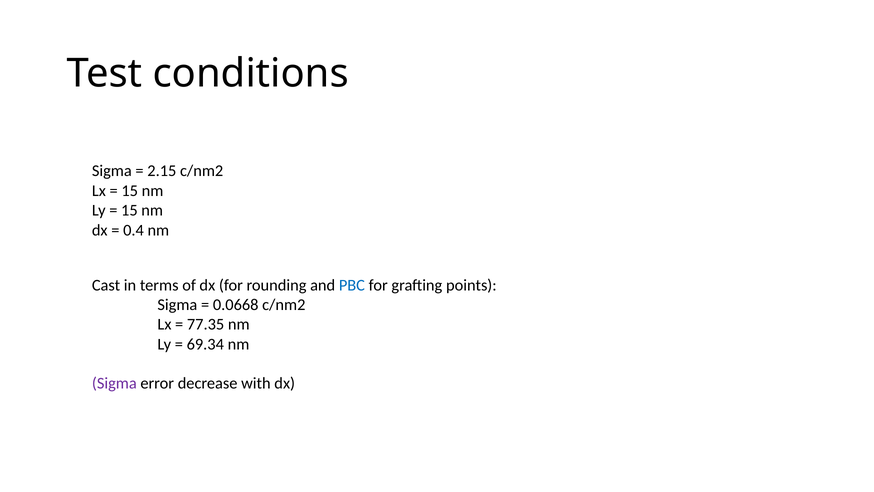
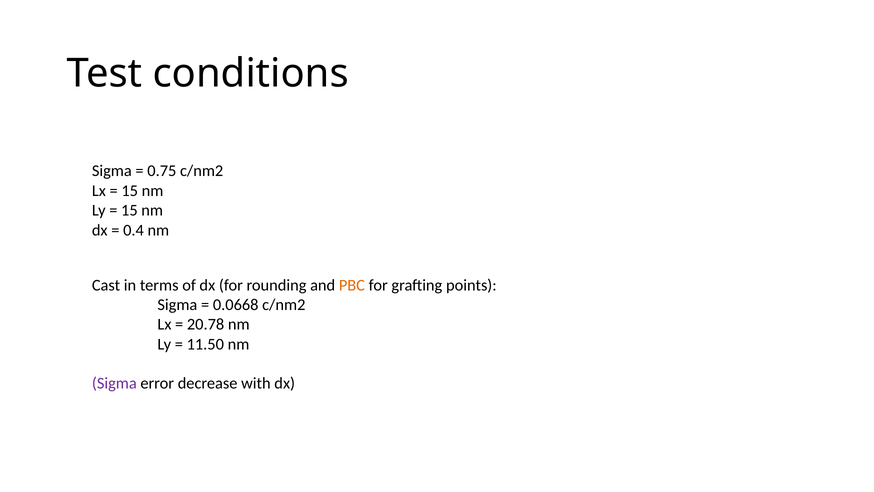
2.15: 2.15 -> 0.75 (162, 171)
PBC colour: blue -> orange (352, 285)
77.35: 77.35 -> 20.78 (206, 324)
69.34: 69.34 -> 11.50 (205, 344)
